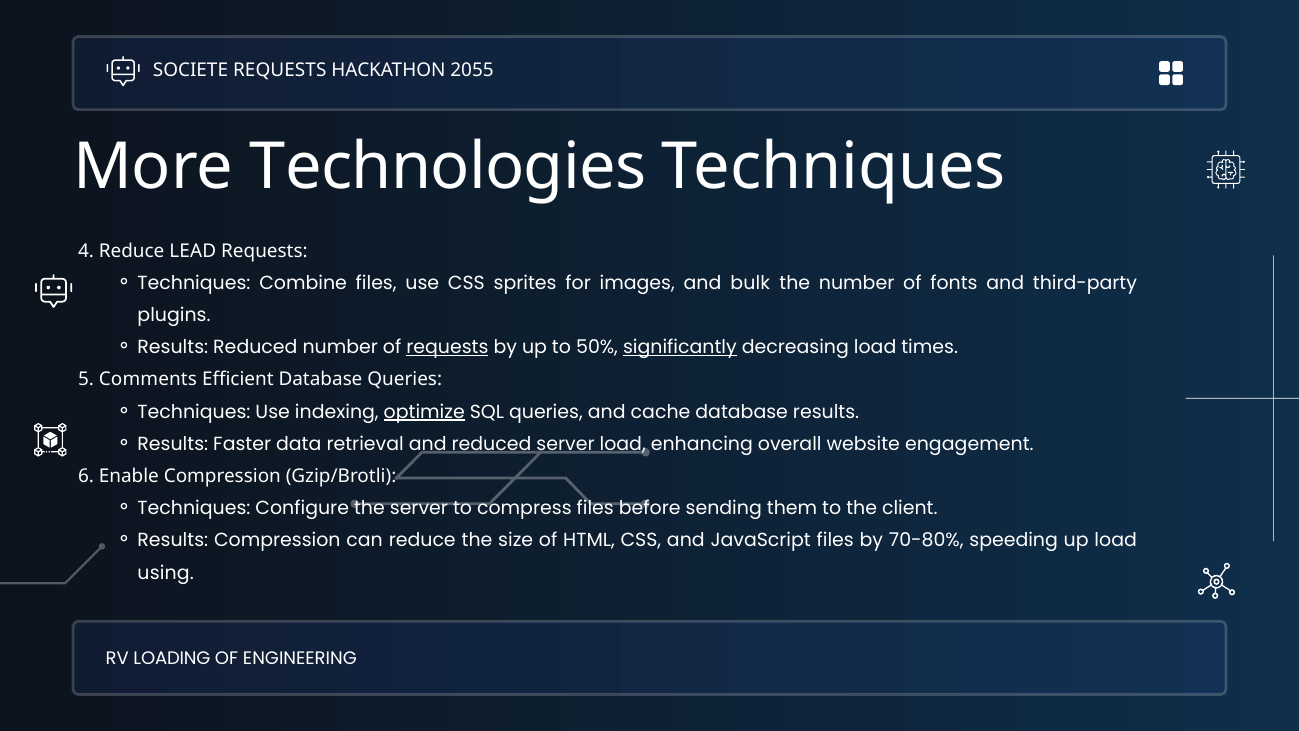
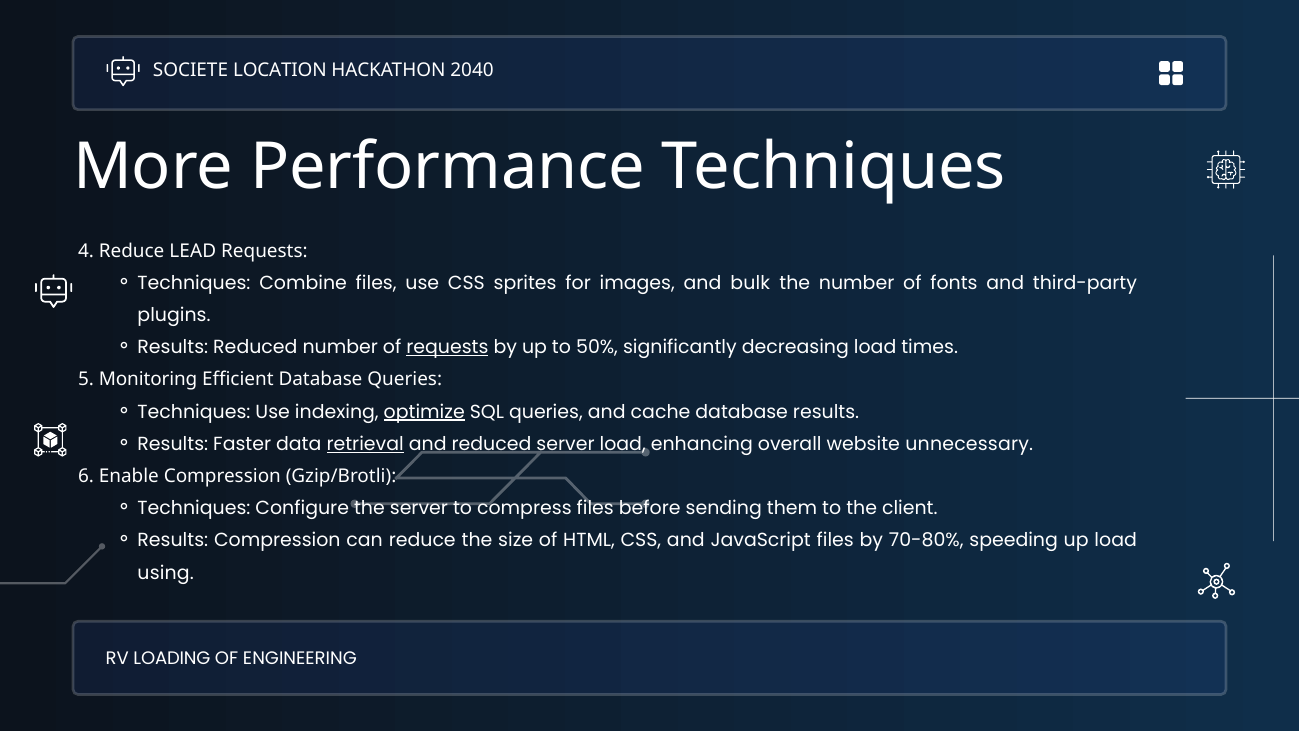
SOCIETE REQUESTS: REQUESTS -> LOCATION (280, 70)
2055: 2055 -> 2040 (472, 70)
Technologies: Technologies -> Performance (448, 167)
significantly underline: present -> none (680, 347)
Comments: Comments -> Monitoring (148, 380)
retrieval underline: none -> present (365, 444)
engagement: engagement -> unnecessary (969, 444)
